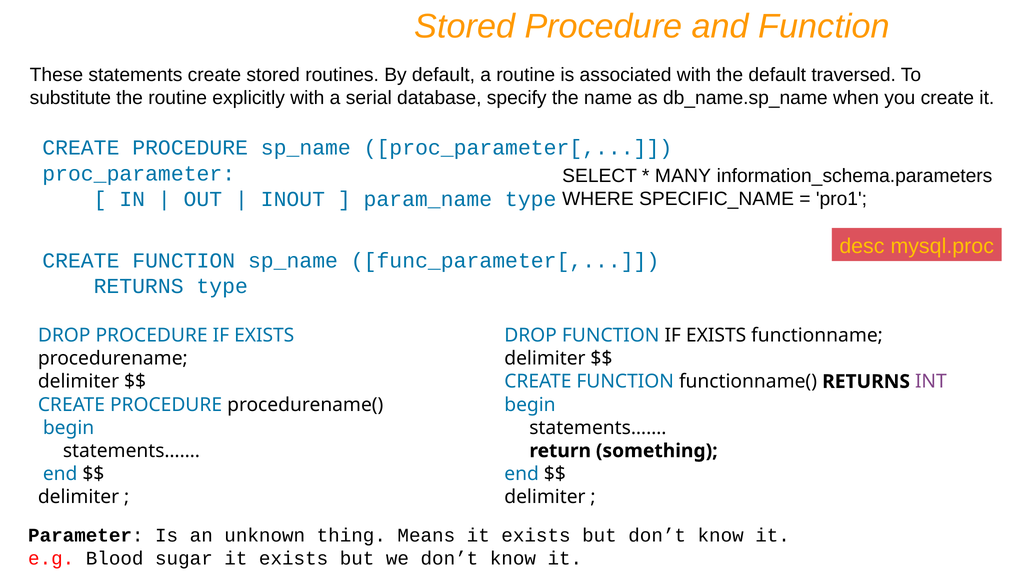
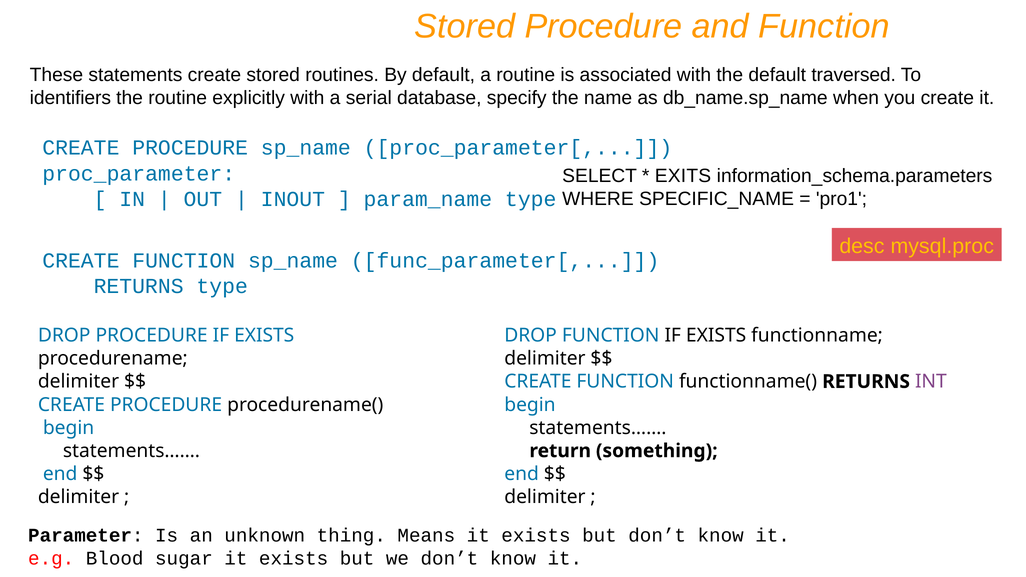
substitute: substitute -> identifiers (70, 98)
MANY: MANY -> EXITS (683, 176)
